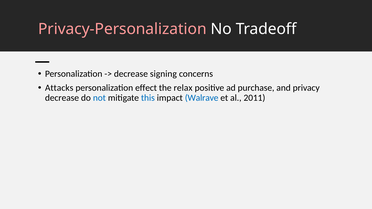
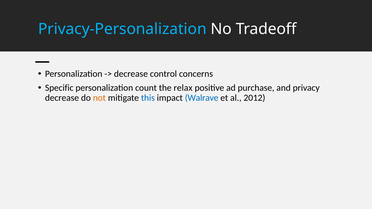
Privacy-Personalization colour: pink -> light blue (122, 29)
signing: signing -> control (163, 74)
Attacks: Attacks -> Specific (59, 88)
effect: effect -> count (146, 88)
not colour: blue -> orange (99, 98)
2011: 2011 -> 2012 (254, 98)
